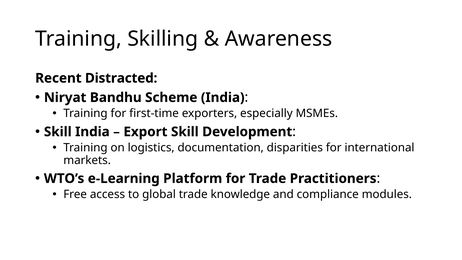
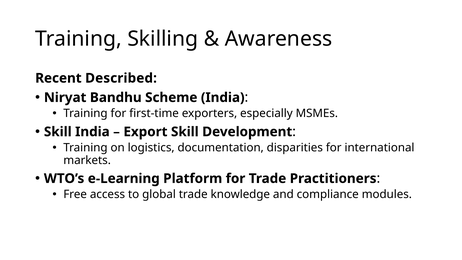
Distracted: Distracted -> Described (121, 78)
